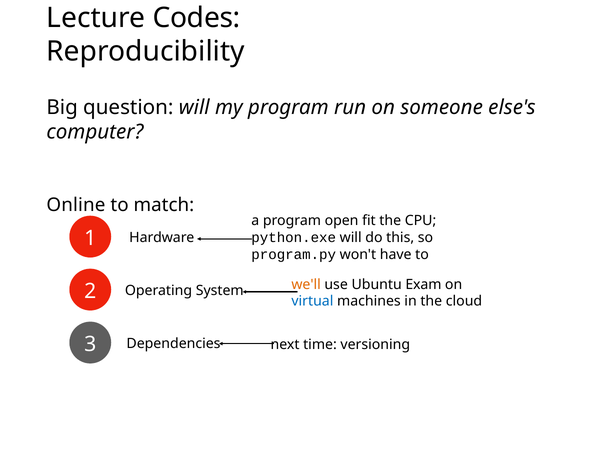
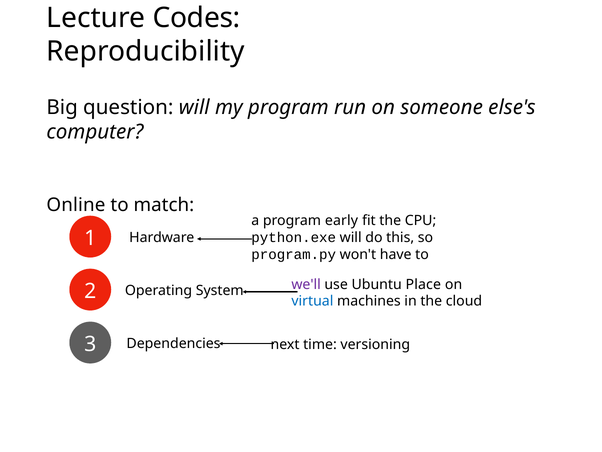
open: open -> early (341, 220)
we'll colour: orange -> purple (306, 284)
Exam: Exam -> Place (423, 284)
